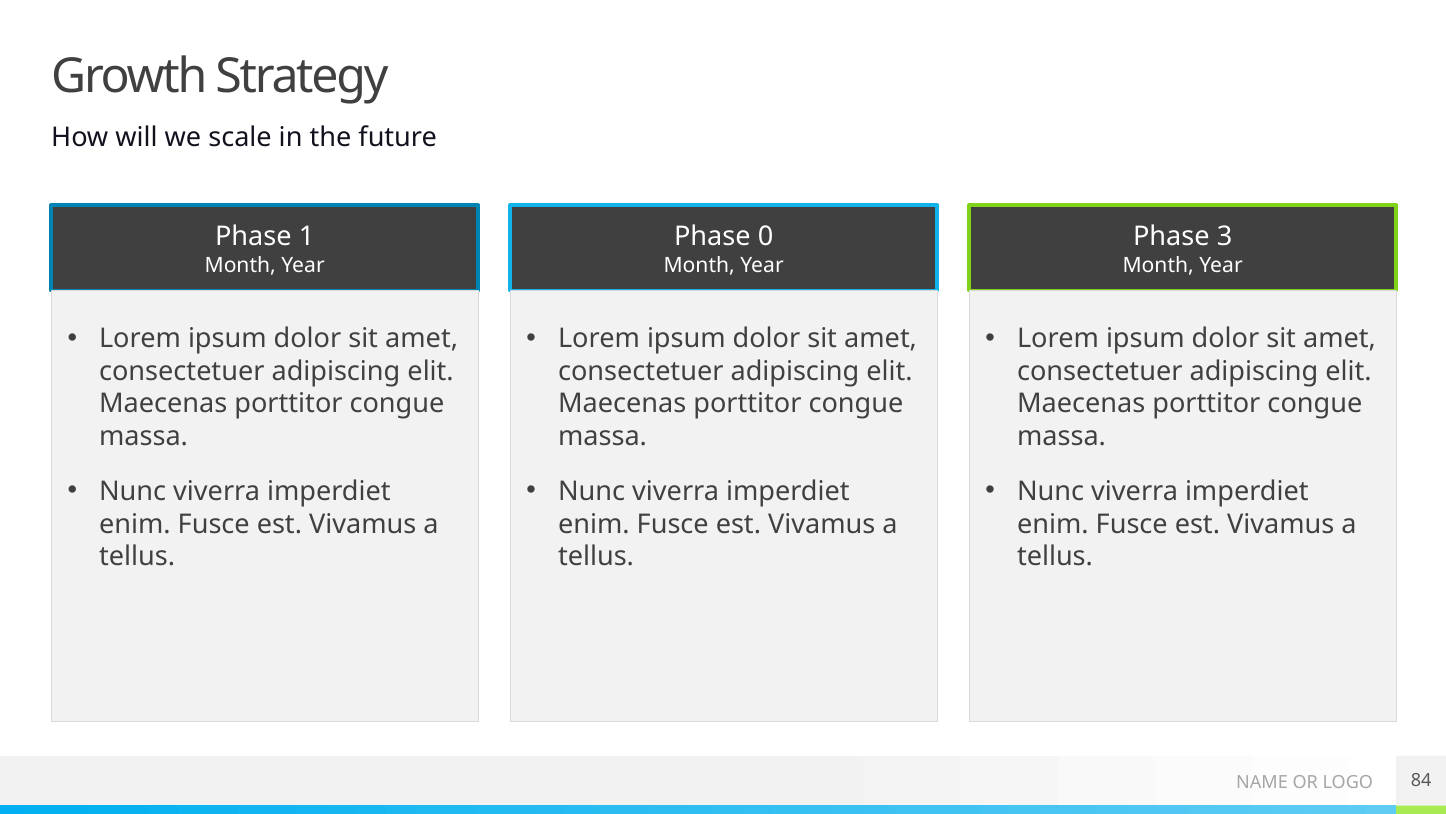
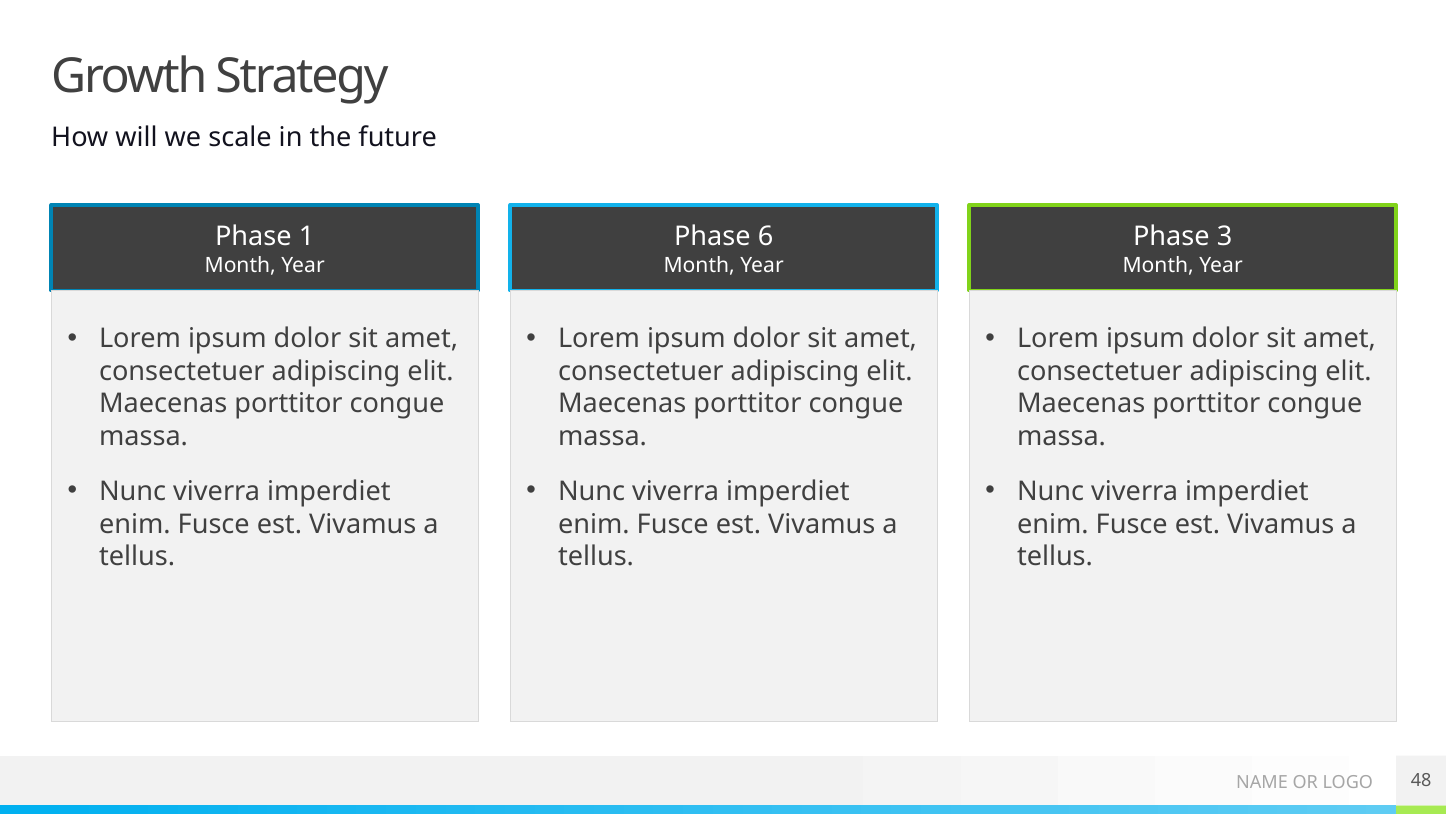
0: 0 -> 6 (766, 237)
84: 84 -> 48 (1421, 780)
